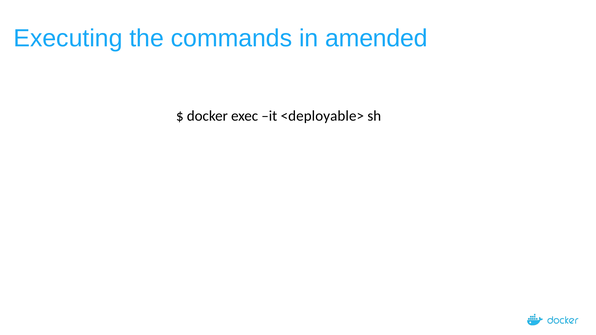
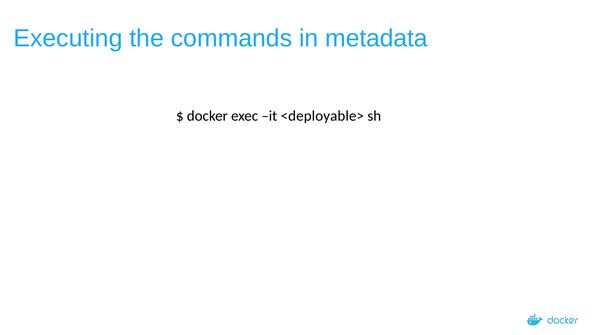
amended: amended -> metadata (376, 38)
